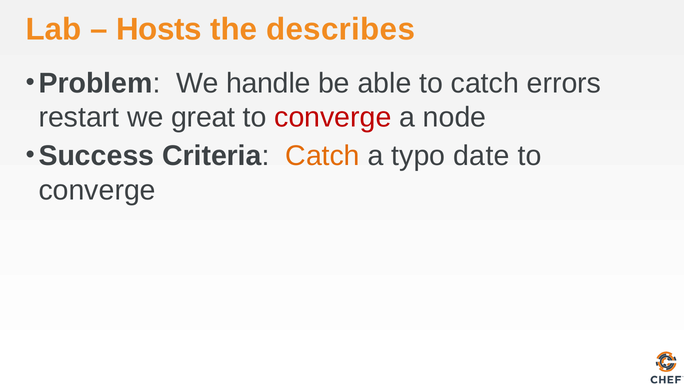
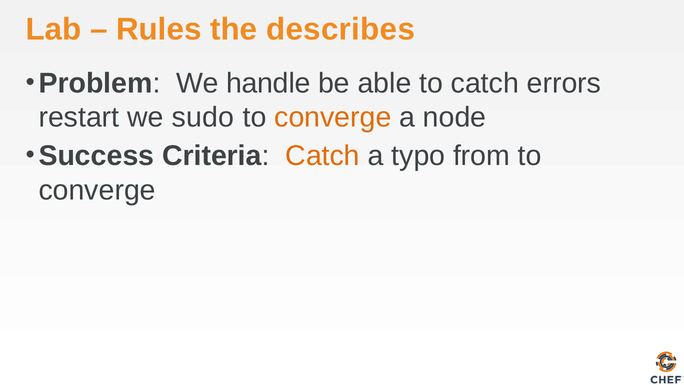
Hosts: Hosts -> Rules (159, 30)
great: great -> sudo (203, 117)
converge colour: red -> orange (333, 117)
date: date -> from (482, 156)
